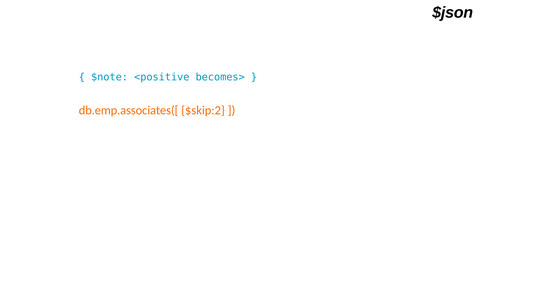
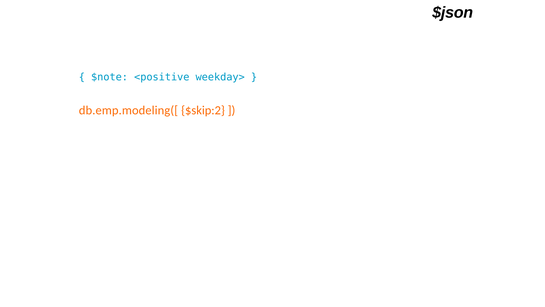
becomes>: becomes> -> weekday> (220, 77)
db.emp.associates([: db.emp.associates([ -> db.emp.modeling([ (129, 110)
